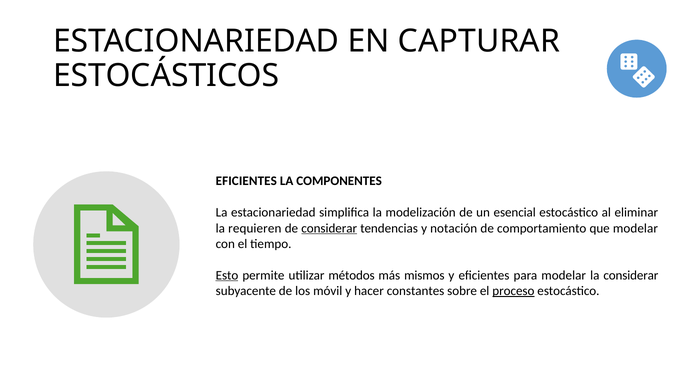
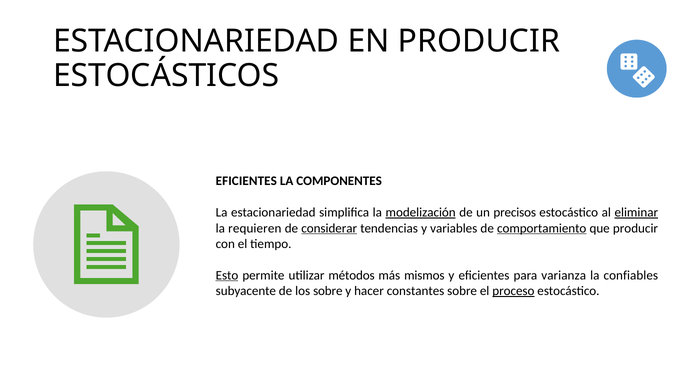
EN CAPTURAR: CAPTURAR -> PRODUCIR (479, 41)
modelización underline: none -> present (421, 213)
esencial: esencial -> precisos (515, 213)
eliminar underline: none -> present (636, 213)
notación: notación -> variables (454, 228)
comportamiento underline: none -> present (542, 228)
que modelar: modelar -> producir (636, 228)
para modelar: modelar -> varianza (564, 275)
la considerar: considerar -> confiables (631, 275)
los móvil: móvil -> sobre (328, 291)
